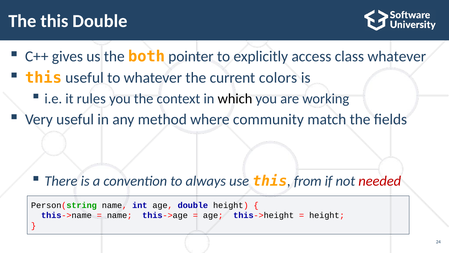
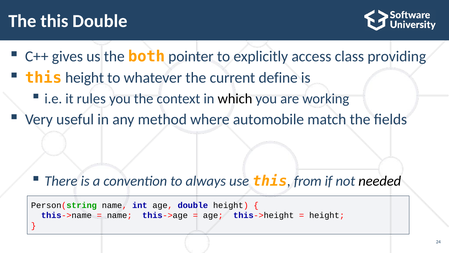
class whatever: whatever -> providing (397, 56)
this useful: useful -> height (85, 78)
colors: colors -> define (278, 78)
community: community -> automobile (268, 119)
needed colour: red -> black (380, 181)
